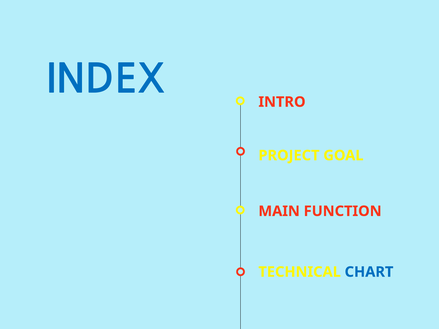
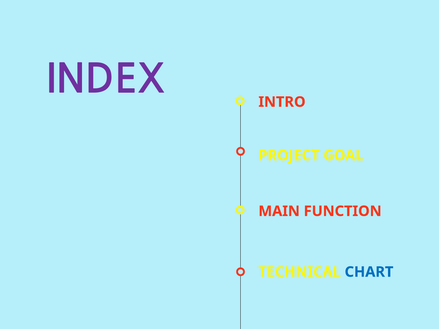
INDEX colour: blue -> purple (105, 80)
